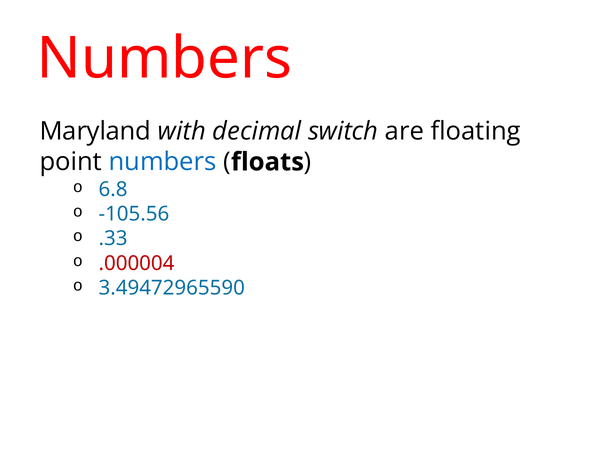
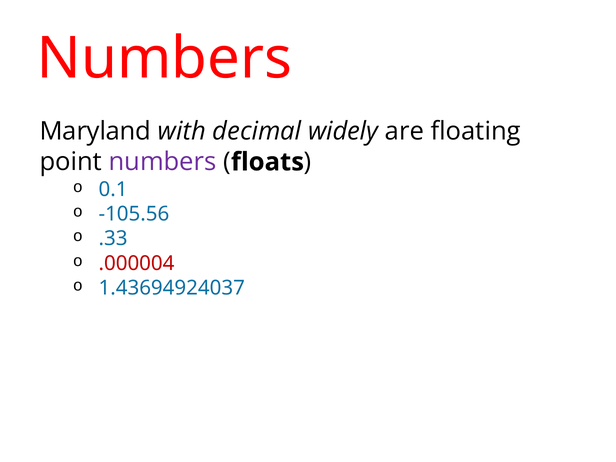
switch: switch -> widely (343, 131)
numbers colour: blue -> purple (163, 162)
6.8: 6.8 -> 0.1 (113, 189)
3.49472965590: 3.49472965590 -> 1.43694924037 (172, 288)
